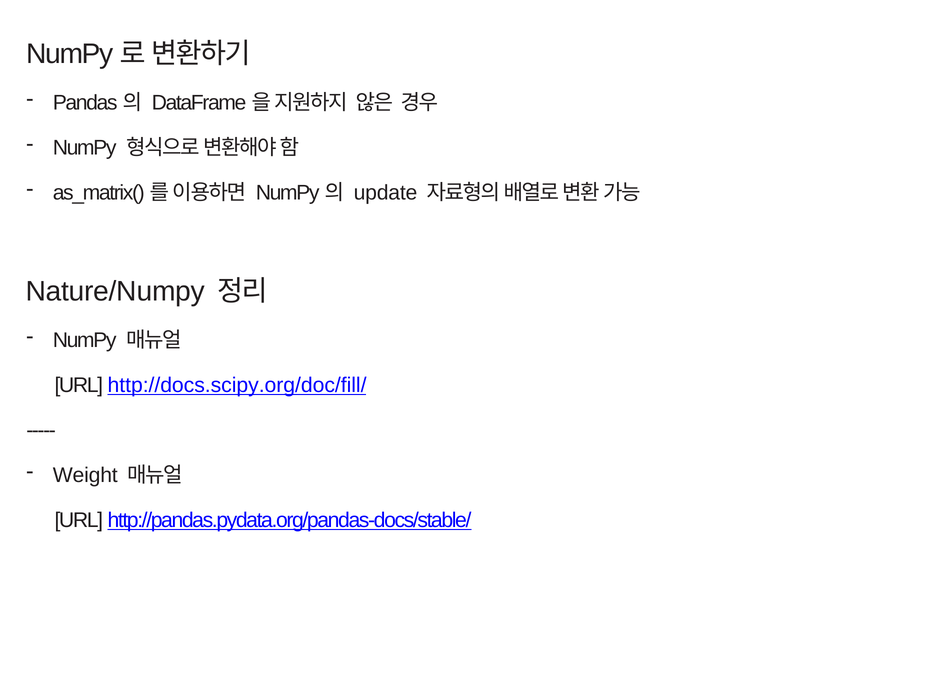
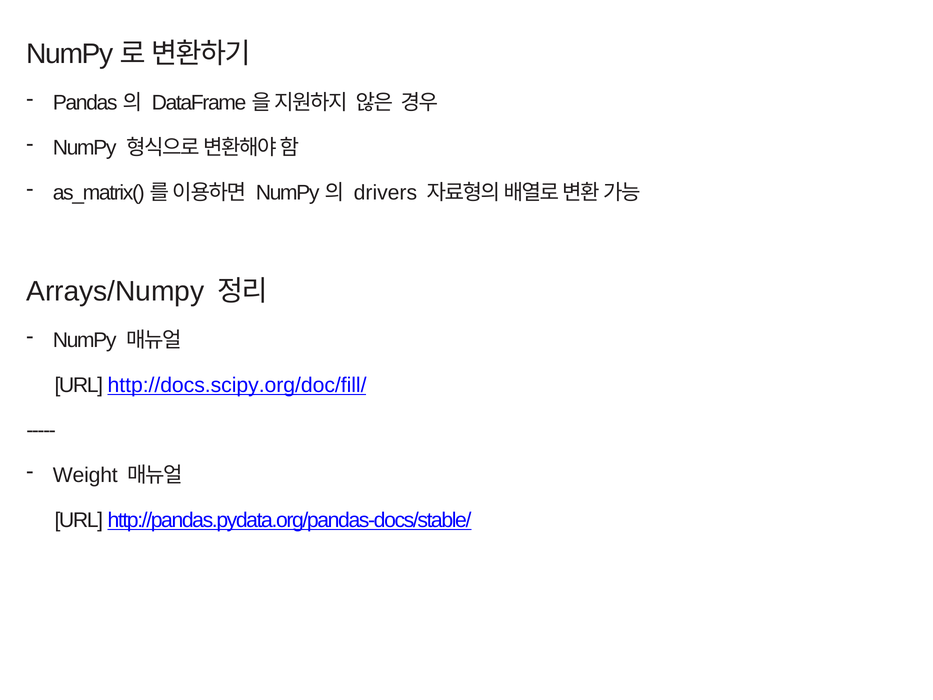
update: update -> drivers (385, 193)
Nature/Numpy: Nature/Numpy -> Arrays/Numpy (115, 291)
